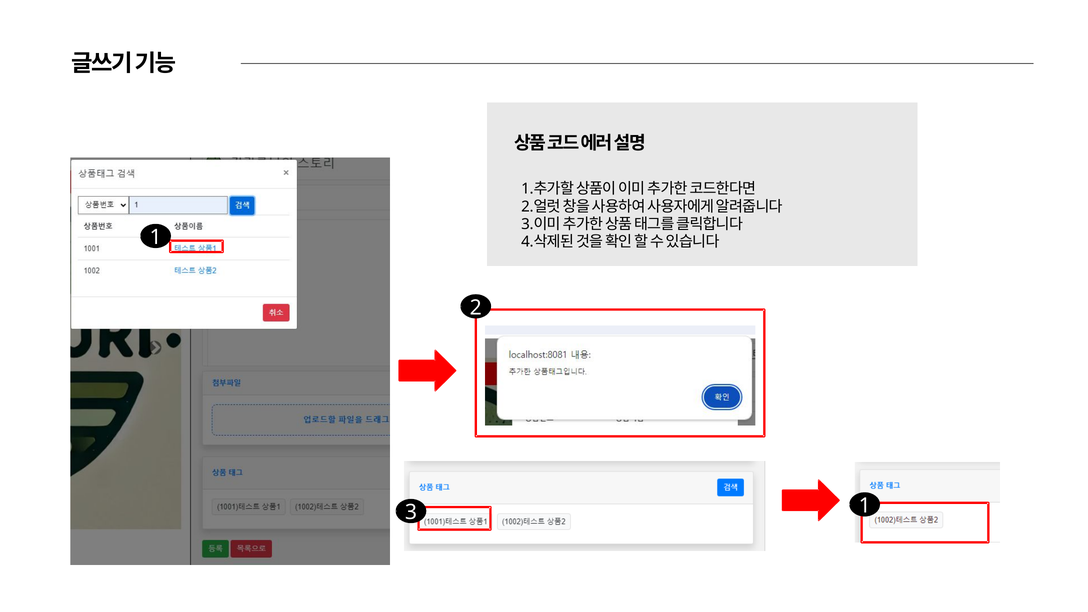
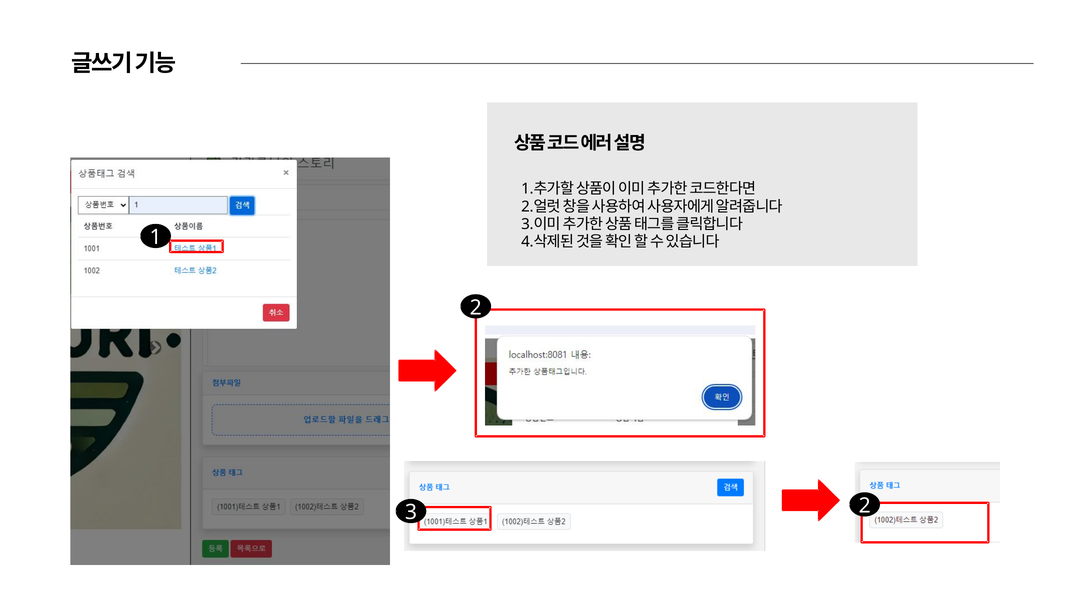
3 1: 1 -> 2 (865, 506)
